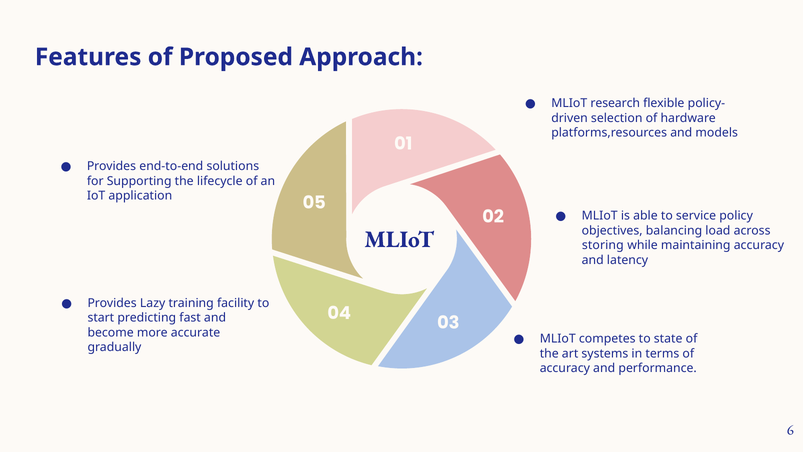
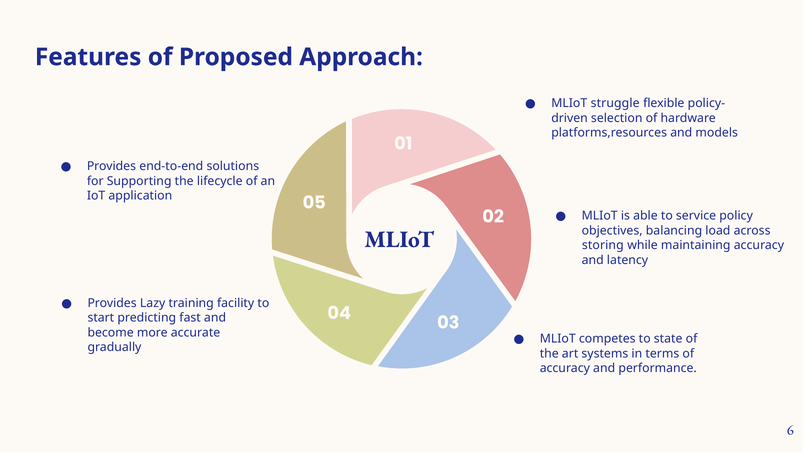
research: research -> struggle (615, 103)
